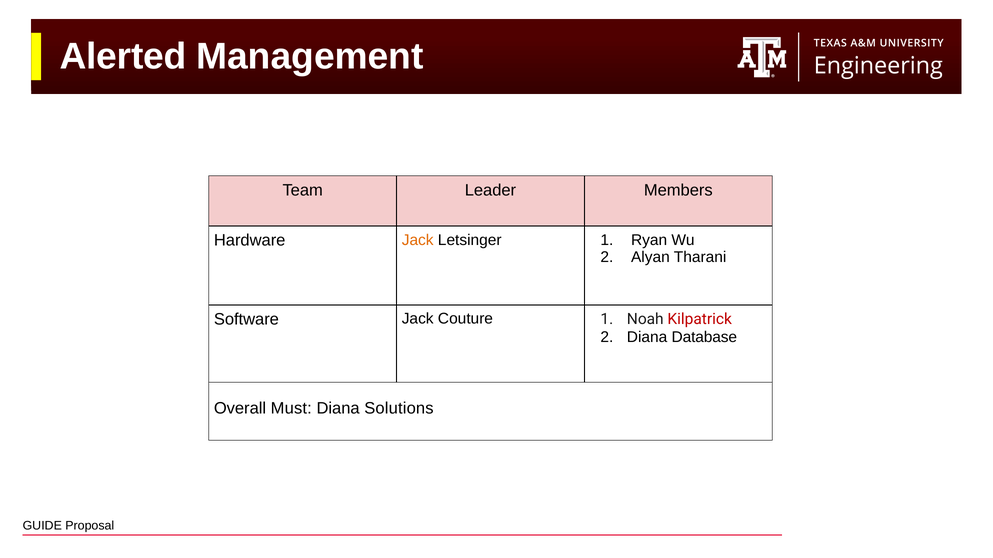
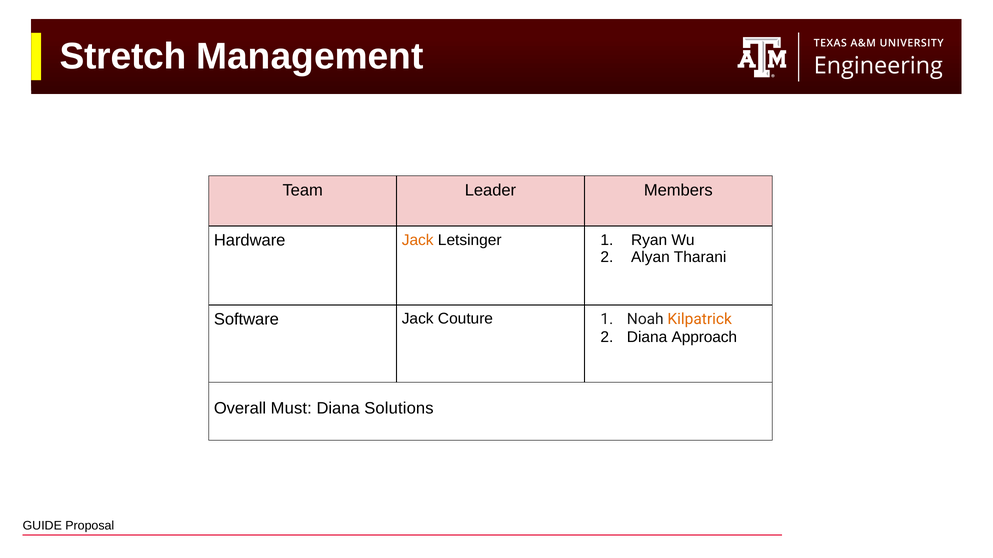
Alerted: Alerted -> Stretch (123, 57)
Kilpatrick colour: red -> orange (700, 320)
Database: Database -> Approach (704, 337)
